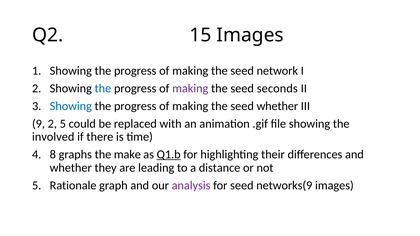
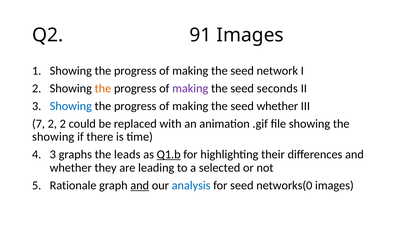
15: 15 -> 91 (201, 35)
the colour: blue -> orange (103, 89)
9: 9 -> 7 (38, 124)
2 5: 5 -> 2 (63, 124)
involved: involved -> showing (53, 137)
4 8: 8 -> 3 (53, 155)
make: make -> leads (127, 155)
distance: distance -> selected (220, 168)
and underline: none -> present (140, 186)
analysis colour: purple -> blue (191, 186)
networks(9: networks(9 -> networks(0 (284, 186)
